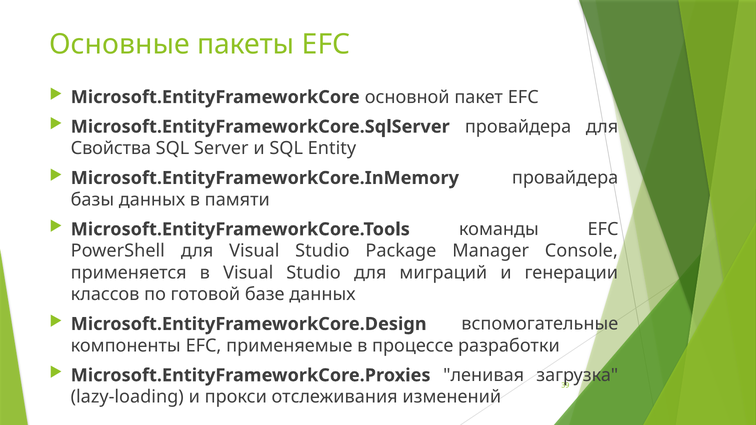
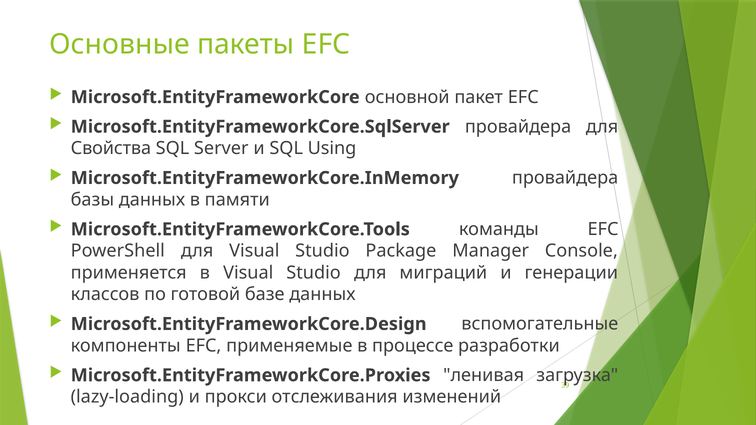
Entity: Entity -> Using (332, 148)
